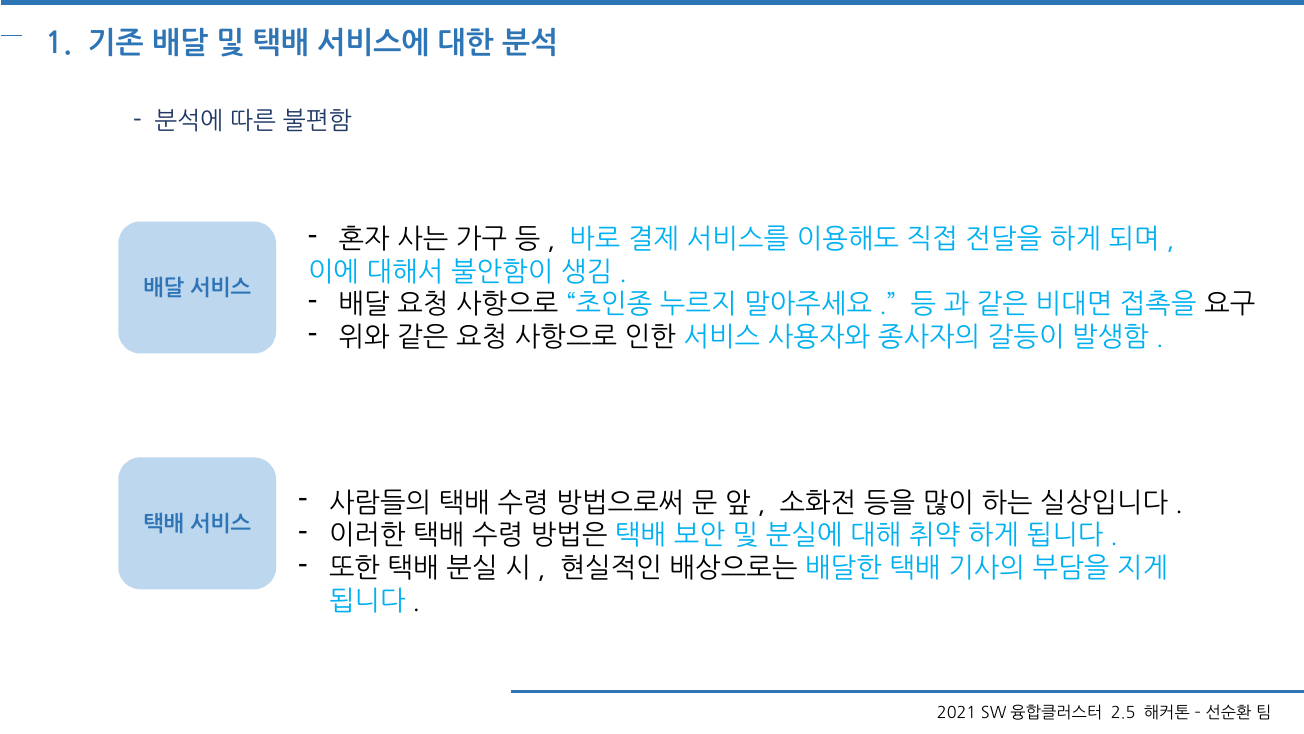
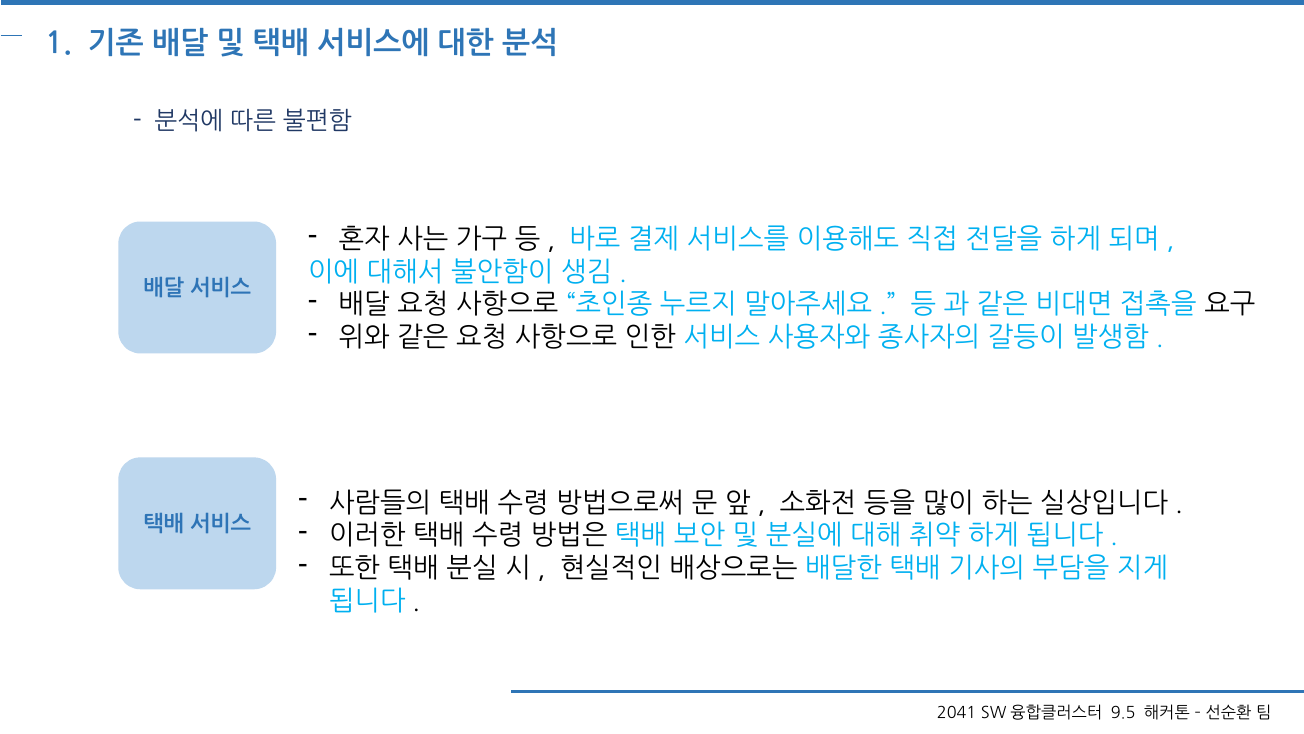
2021: 2021 -> 2041 (957, 713)
2.5: 2.5 -> 9.5 (1123, 713)
